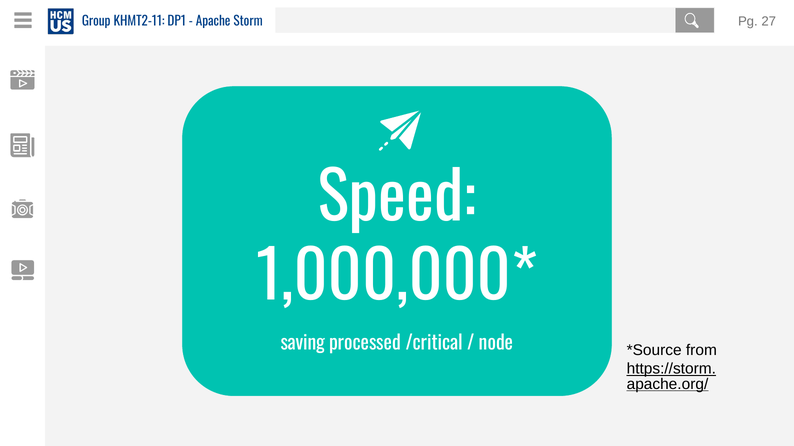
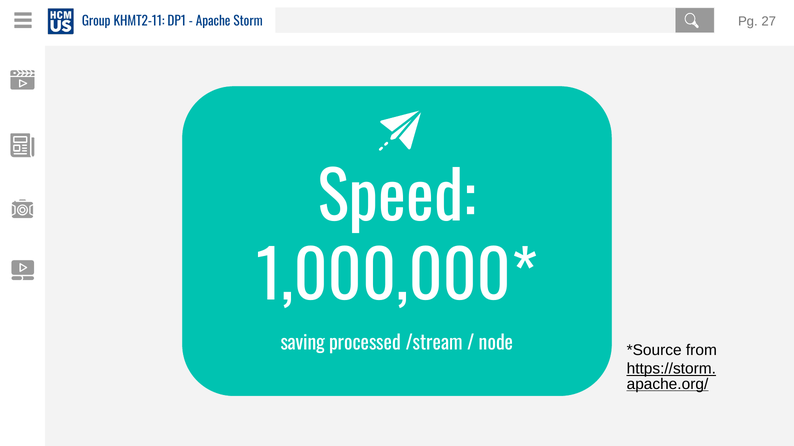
/critical: /critical -> /stream (434, 344)
